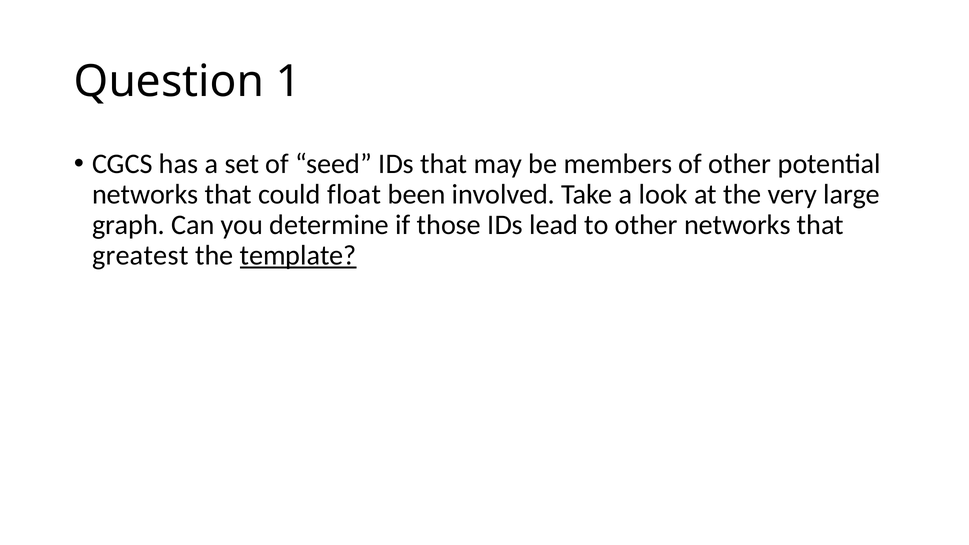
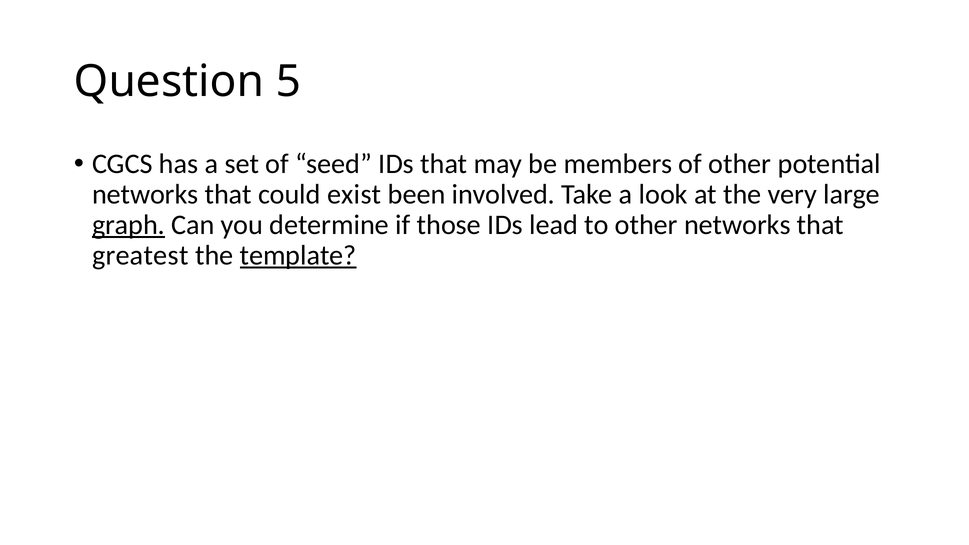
1: 1 -> 5 (288, 81)
float: float -> exist (354, 194)
graph underline: none -> present (128, 225)
